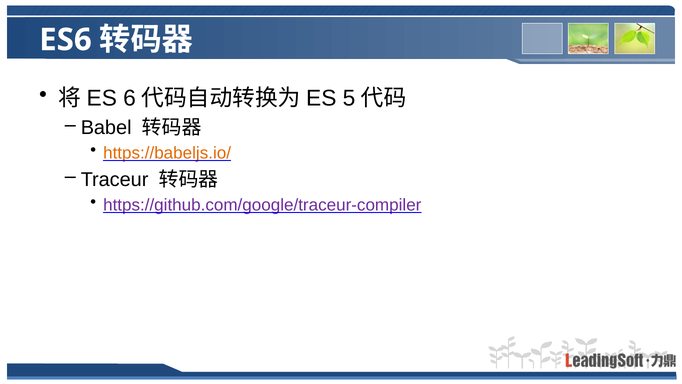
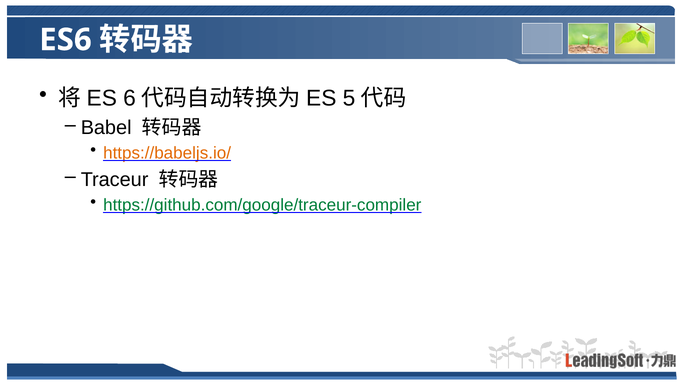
https://github.com/google/traceur-compiler colour: purple -> green (262, 205)
